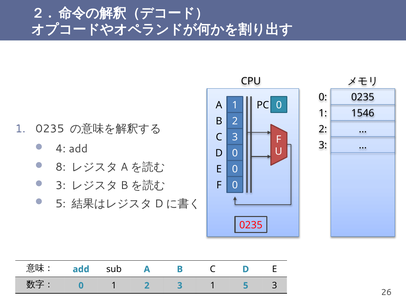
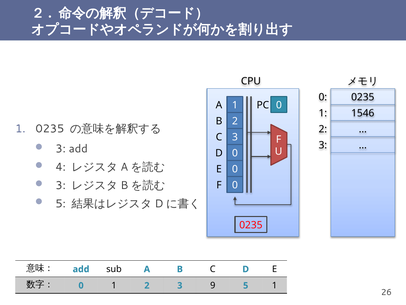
4: 4 -> 3 (61, 149)
8: 8 -> 4 (61, 167)
3 1: 1 -> 9 (213, 285)
5 3: 3 -> 1 (275, 285)
